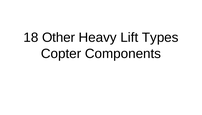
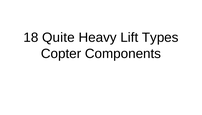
Other: Other -> Quite (58, 38)
